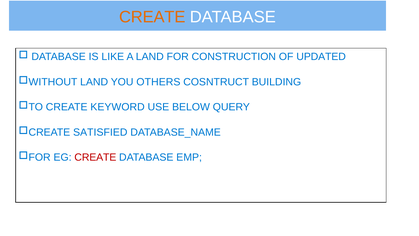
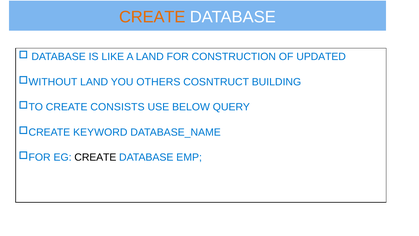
KEYWORD: KEYWORD -> CONSISTS (118, 107)
SATISFIED: SATISFIED -> KEYWORD (100, 132)
CREATE colour: red -> black (95, 157)
